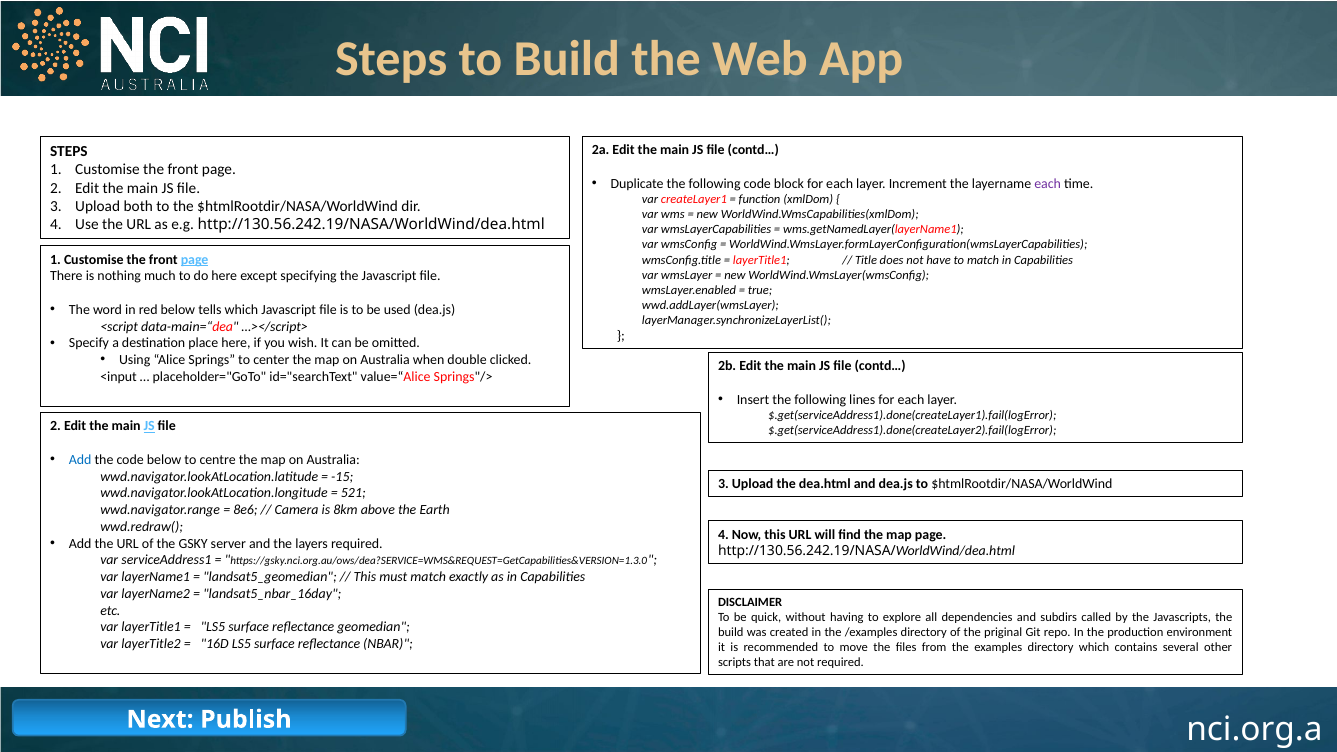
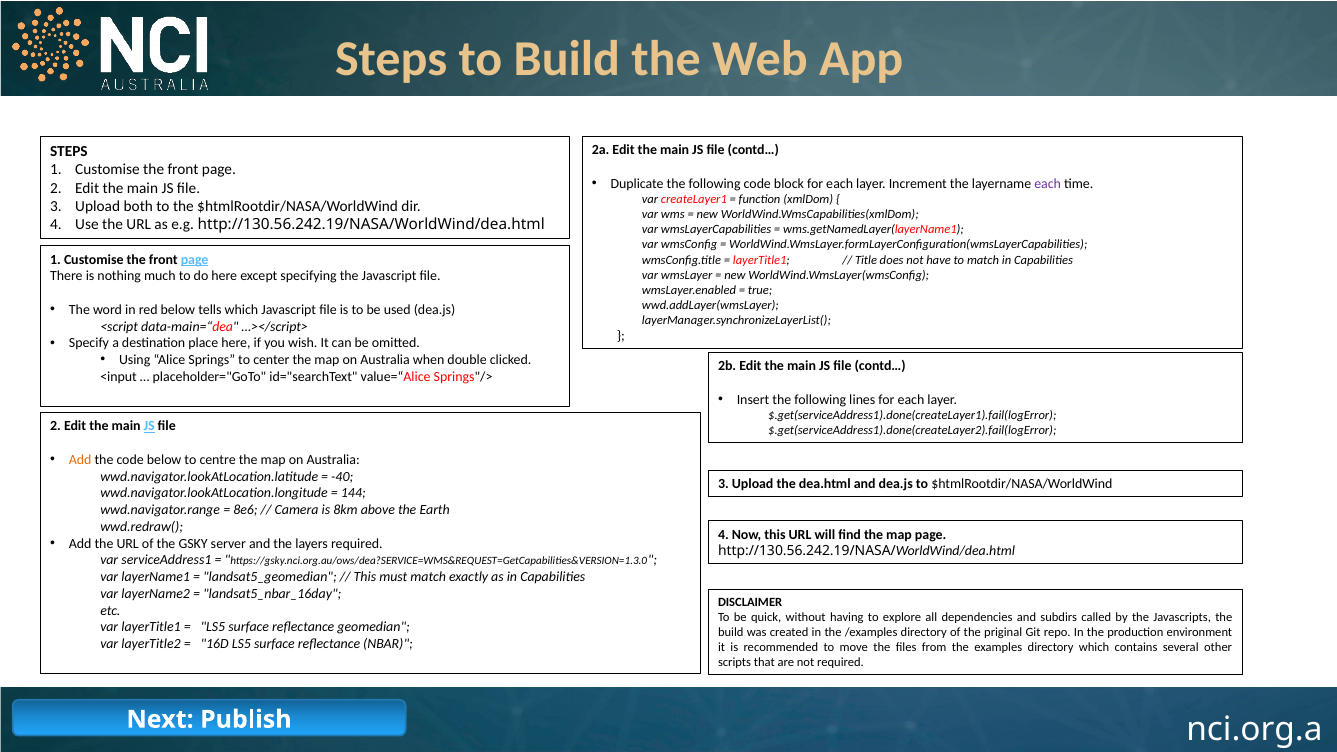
Add colour: blue -> orange (80, 460)
-15: -15 -> -40 (342, 477)
521: 521 -> 144 (353, 493)
